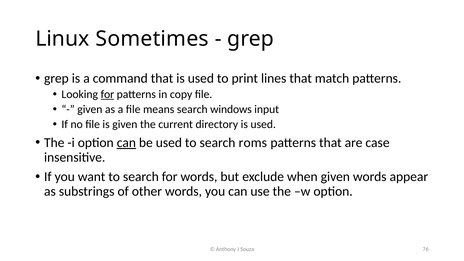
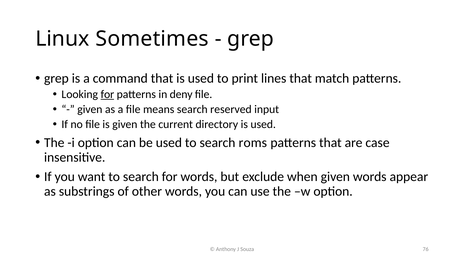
copy: copy -> deny (181, 94)
windows: windows -> reserved (231, 109)
can underline: present -> none (126, 143)
